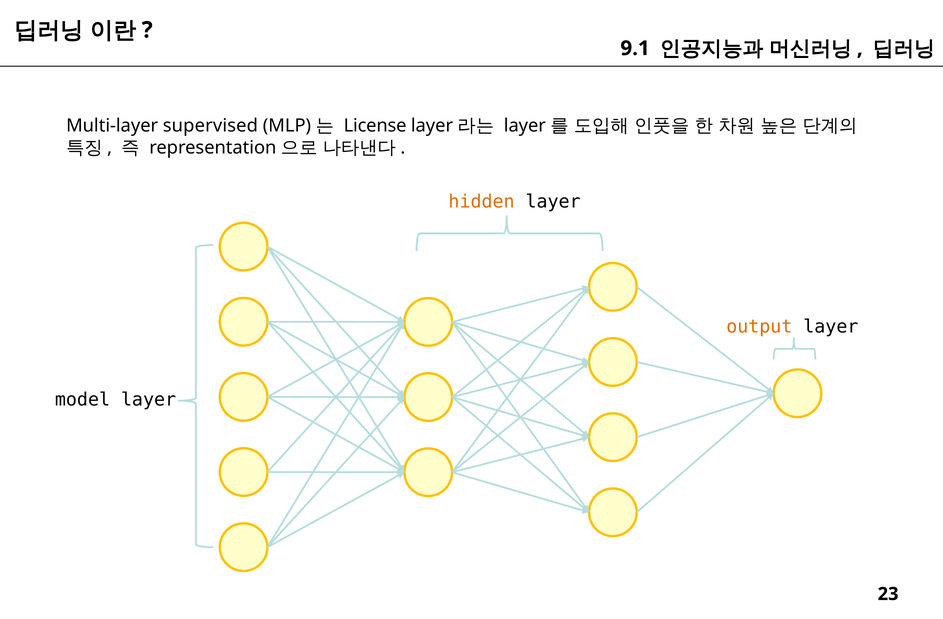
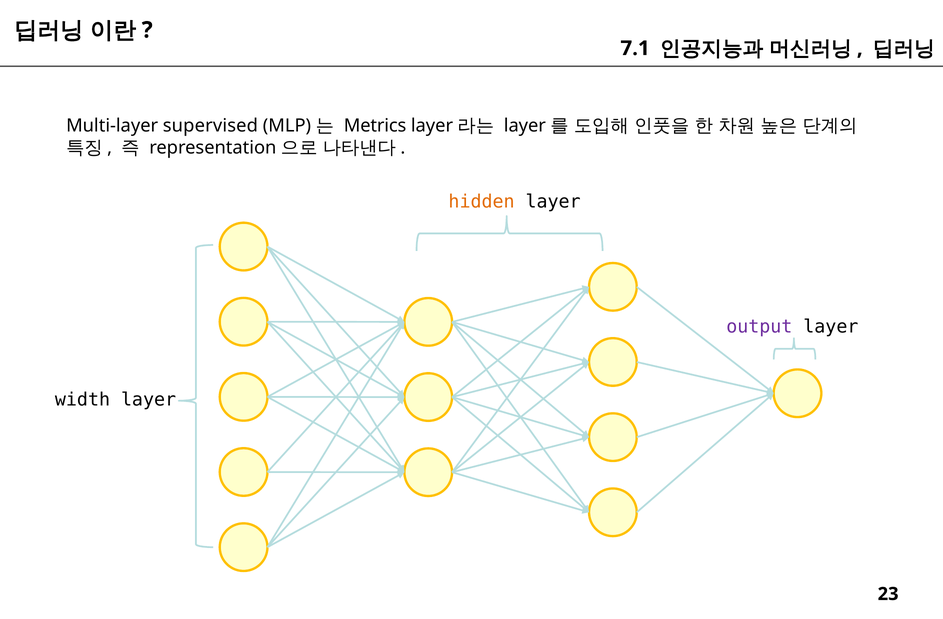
9.1: 9.1 -> 7.1 (635, 48)
License: License -> Metrics (375, 126)
output colour: orange -> purple (759, 327)
model: model -> width (83, 400)
